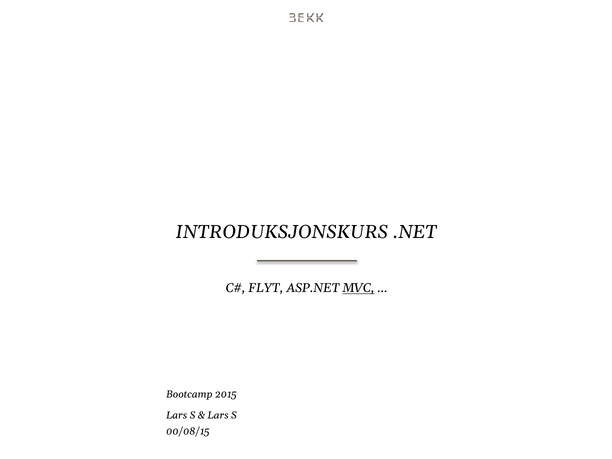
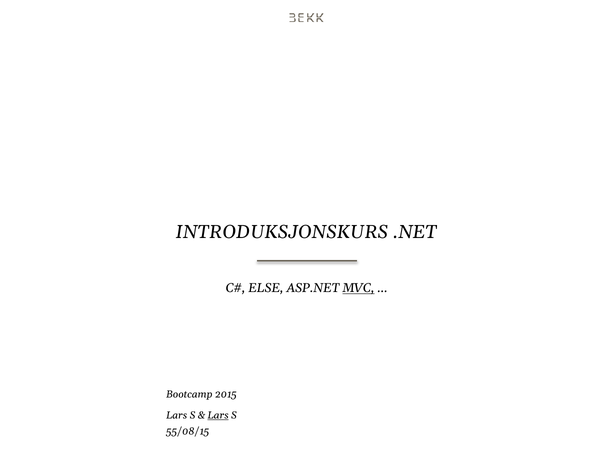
FLYT: FLYT -> ELSE (266, 288)
Lars underline: none -> present (218, 415)
00/08/15: 00/08/15 -> 55/08/15 (188, 432)
